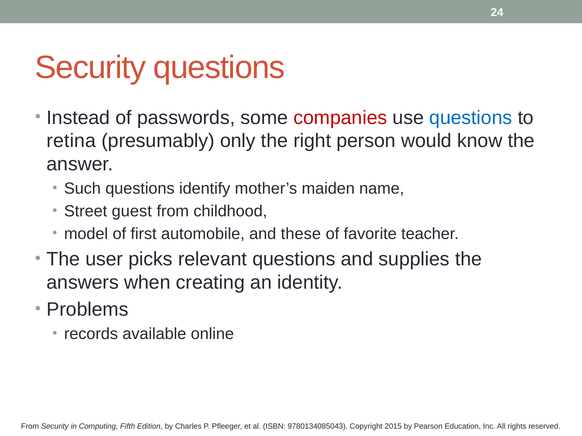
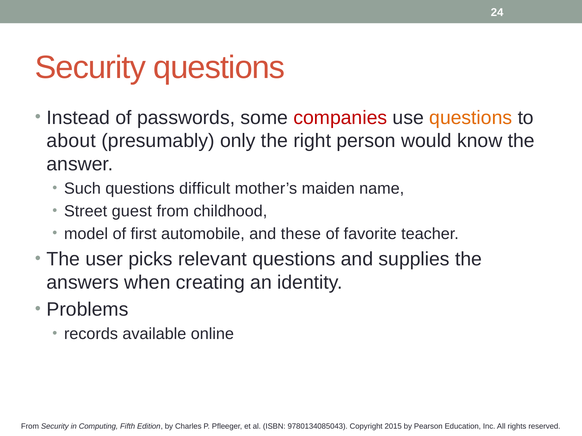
questions colour: blue -> orange (471, 118)
retina: retina -> about (71, 141)
identify: identify -> difficult (205, 189)
